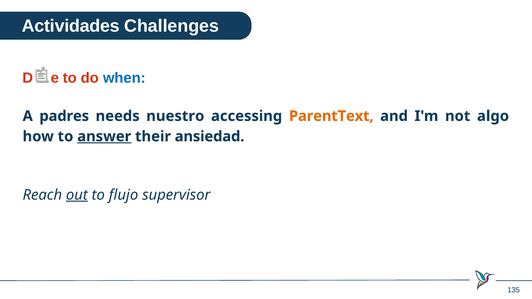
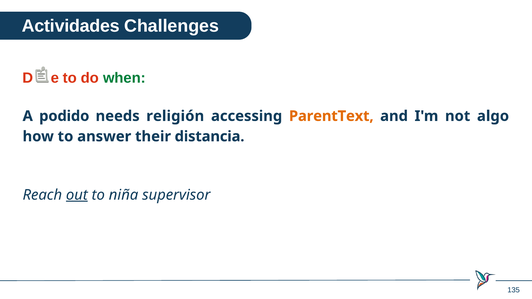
when colour: blue -> green (124, 78)
padres: padres -> podido (64, 116)
nuestro: nuestro -> religión (175, 116)
answer underline: present -> none (104, 137)
ansiedad: ansiedad -> distancia (210, 137)
flujo: flujo -> niña (124, 195)
